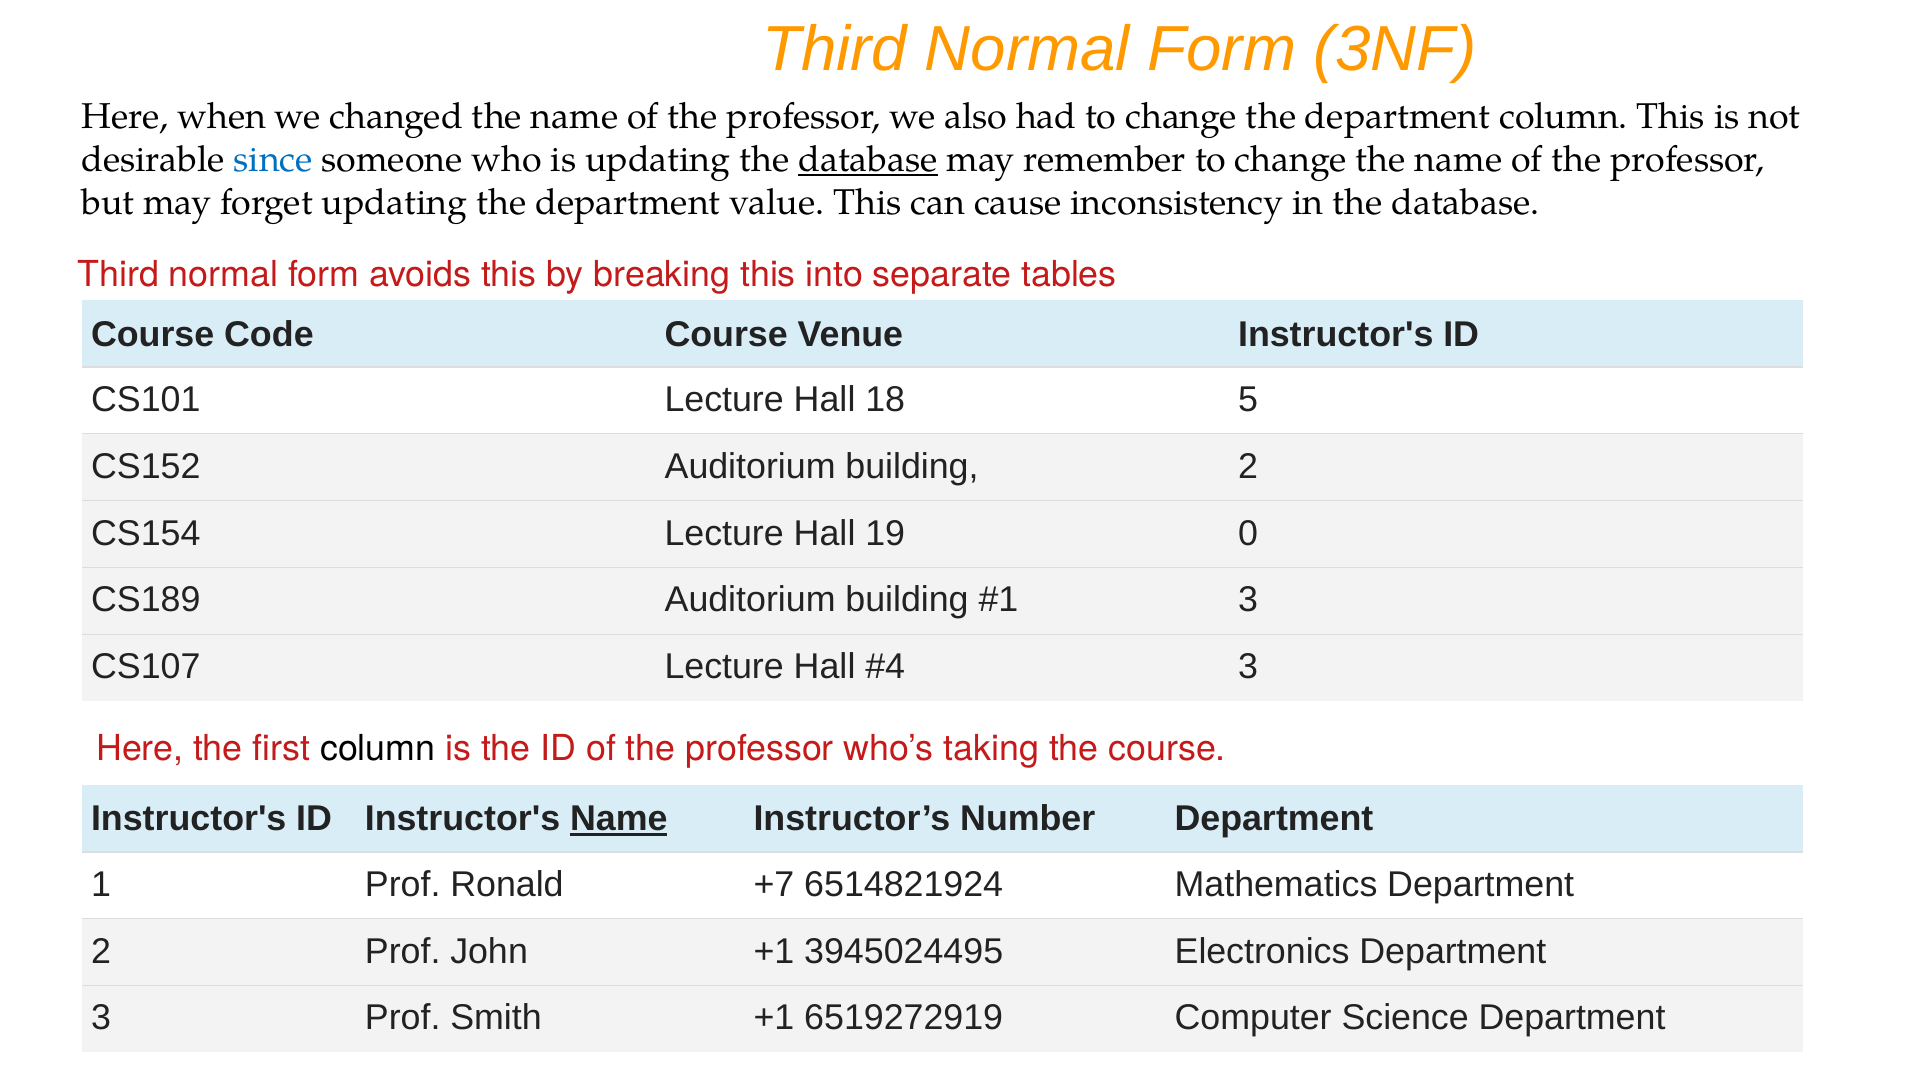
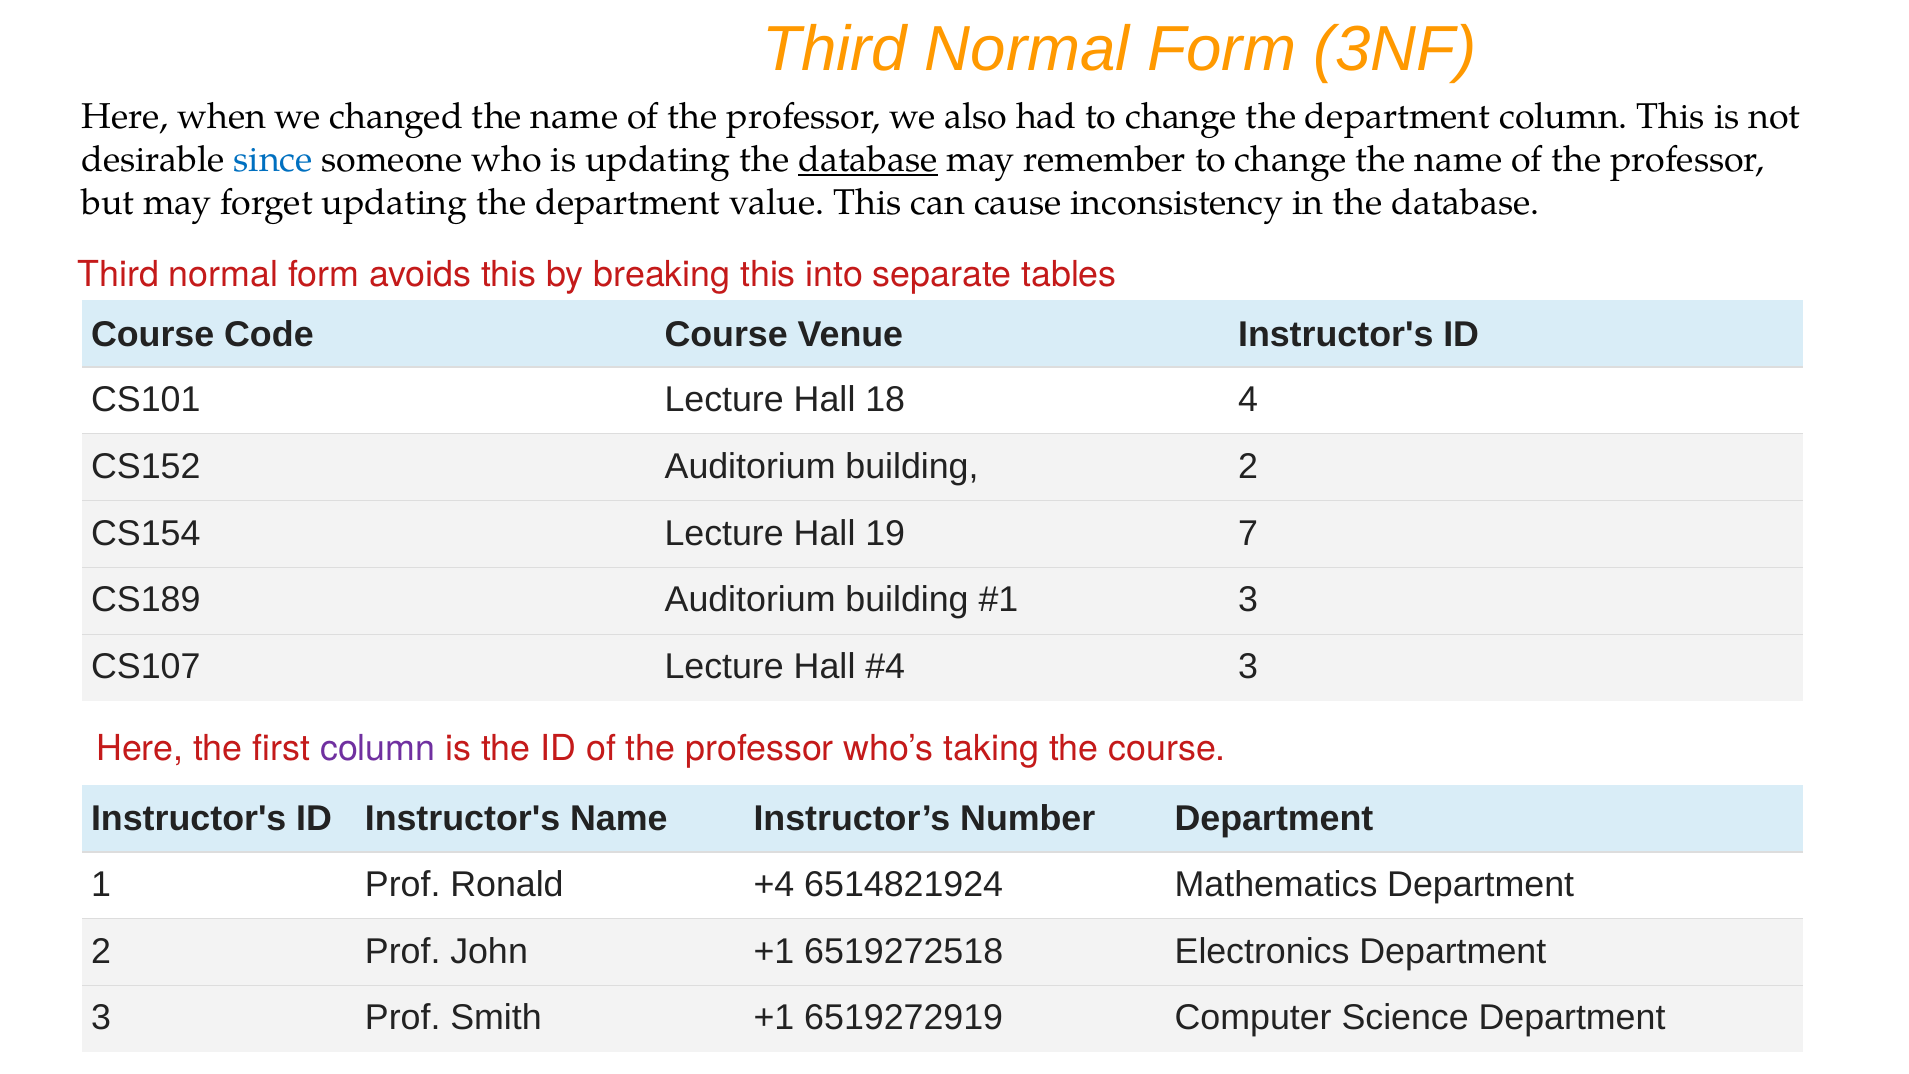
5: 5 -> 4 (1248, 400)
0: 0 -> 7 (1248, 533)
column colour: black -> purple (378, 748)
Name underline: present -> none (619, 819)
+7: +7 -> +4 (774, 884)
3945024495: 3945024495 -> 6519272518 (904, 951)
